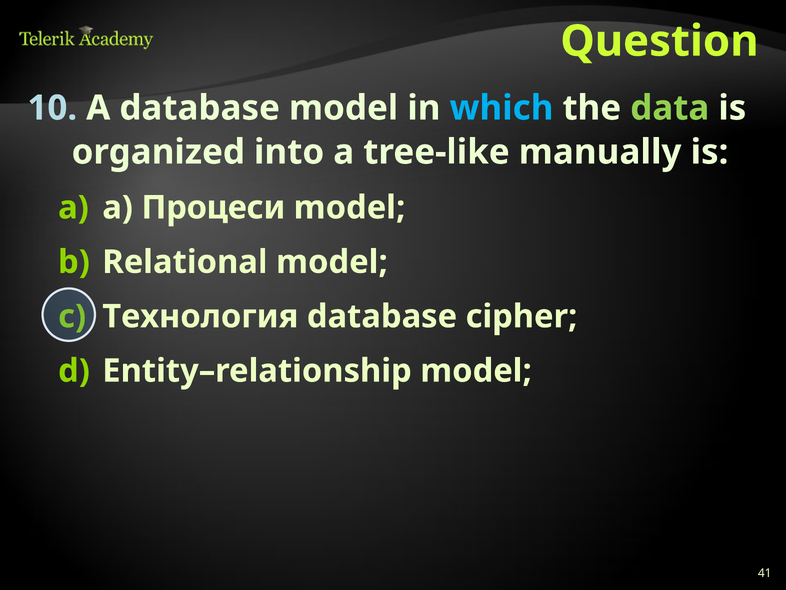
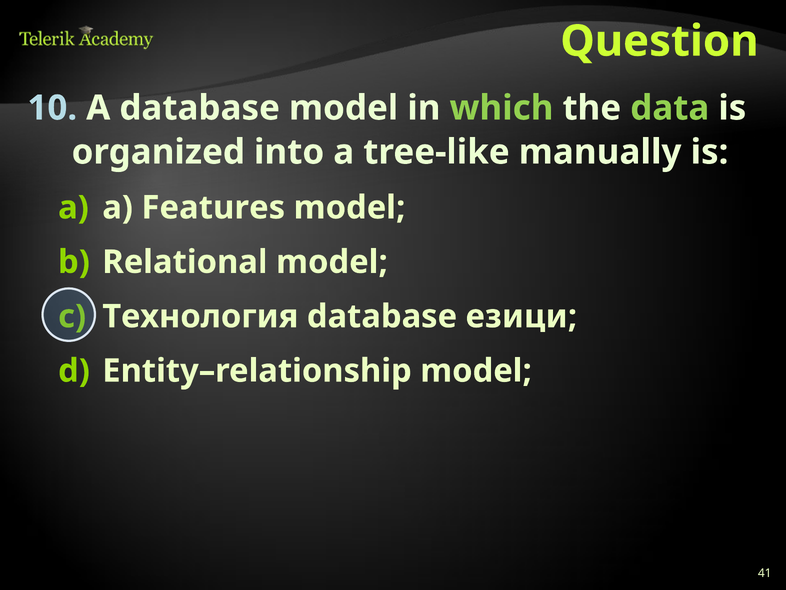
which colour: light blue -> light green (501, 108)
Процеси: Процеси -> Features (213, 207)
cipher: cipher -> езици (521, 316)
